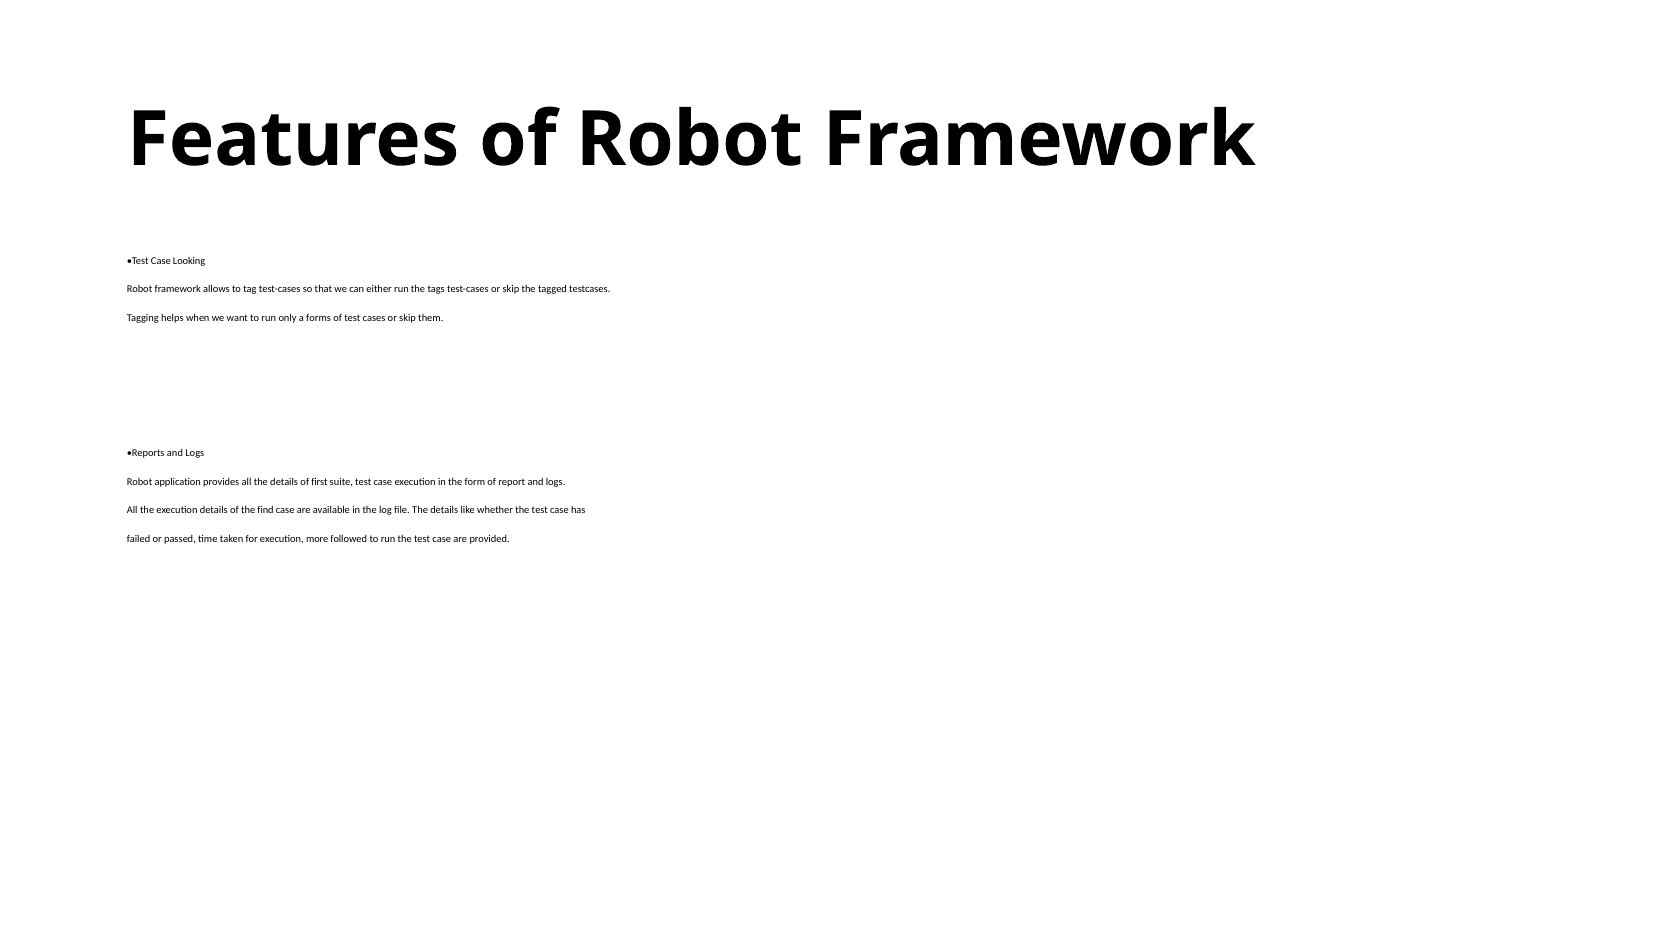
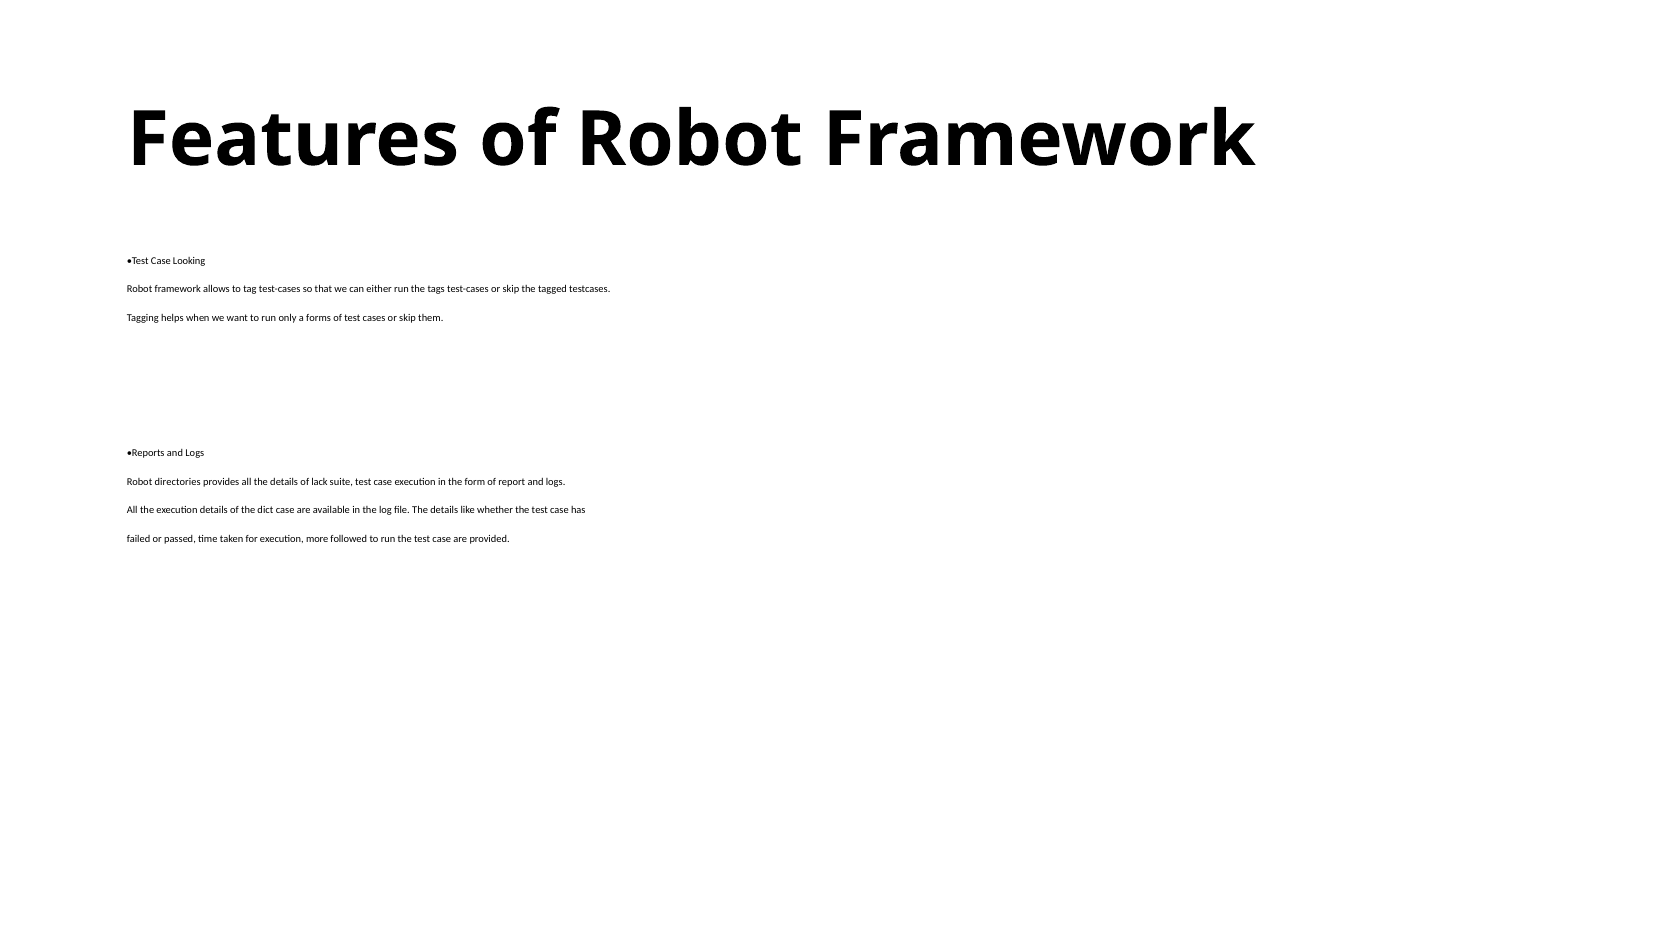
application: application -> directories (178, 482)
first: first -> lack (319, 482)
find: find -> dict (265, 511)
